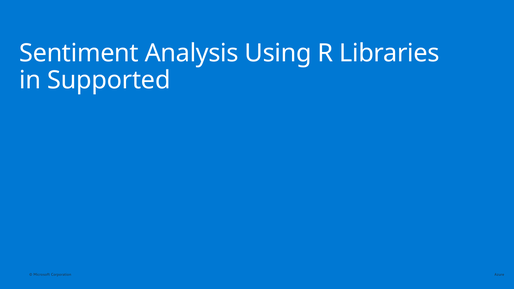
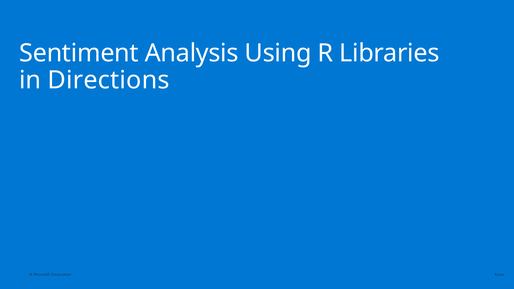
Supported: Supported -> Directions (109, 80)
